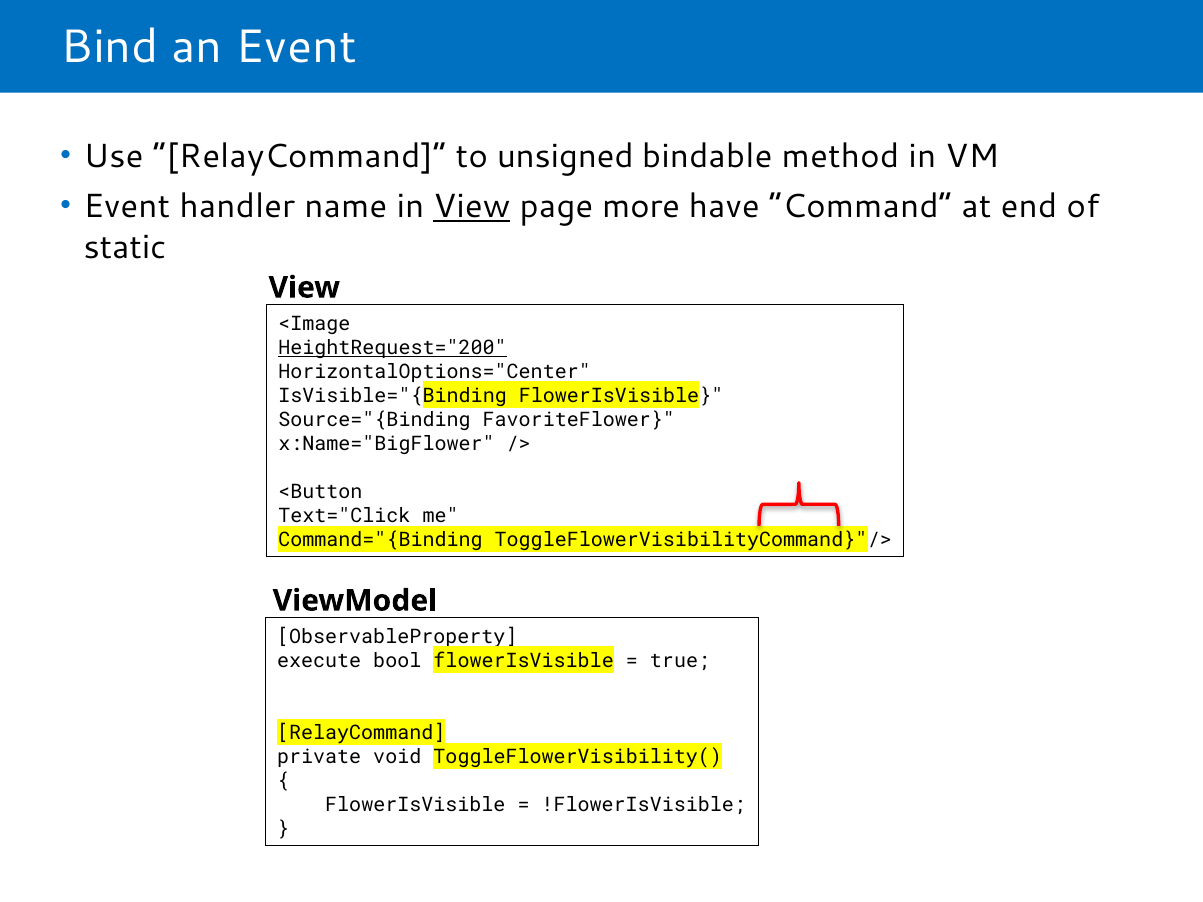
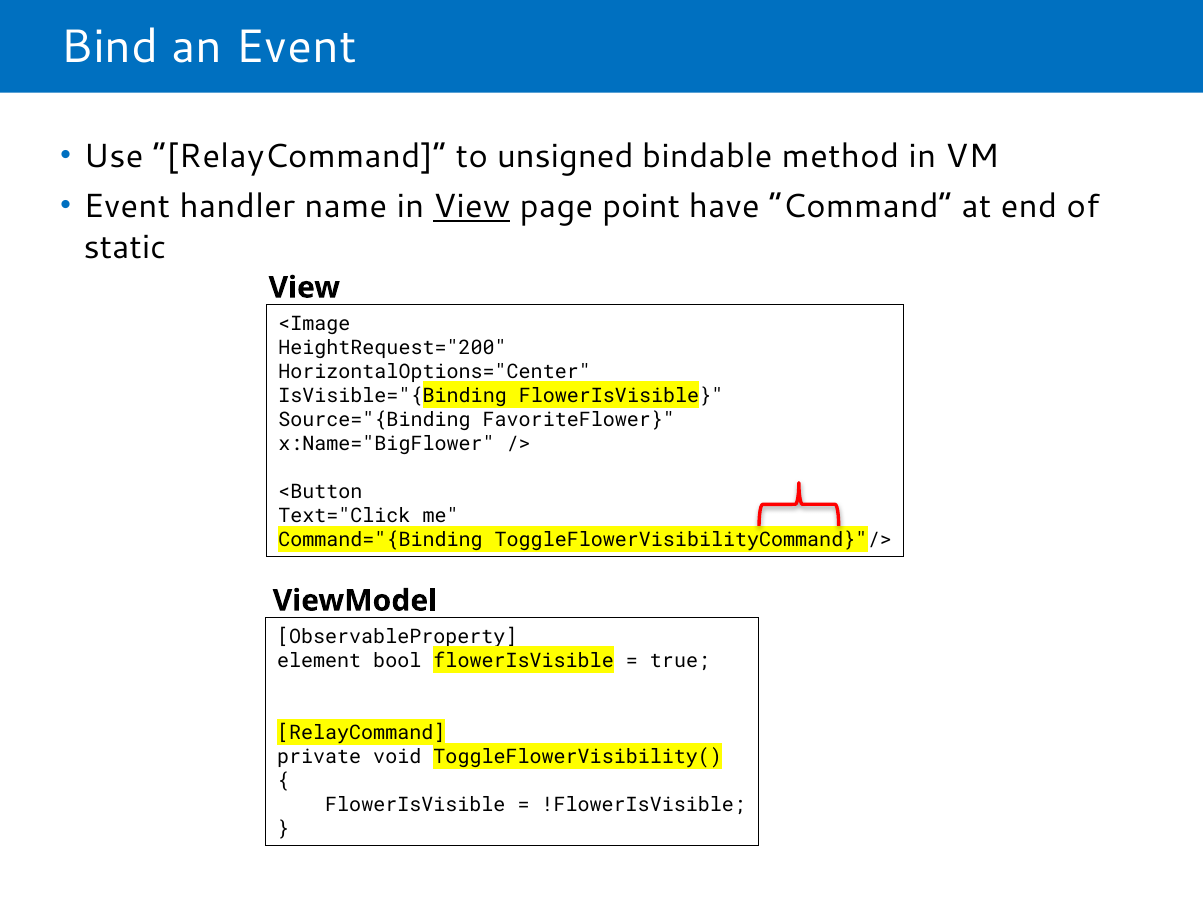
more: more -> point (641, 207)
HeightRequest="200 underline: present -> none (392, 348)
execute: execute -> element (319, 661)
